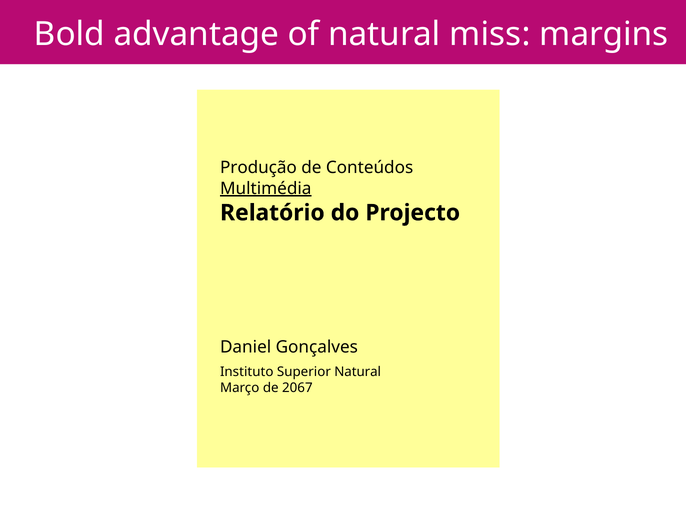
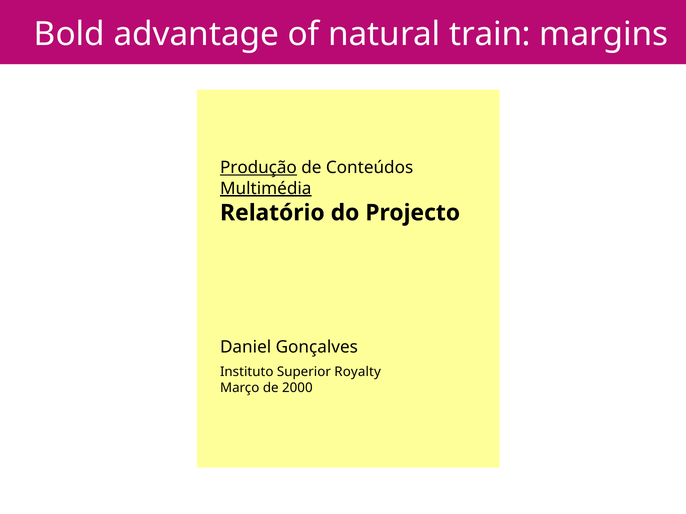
miss: miss -> train (490, 34)
Produção underline: none -> present (258, 168)
Superior Natural: Natural -> Royalty (358, 372)
2067: 2067 -> 2000 (297, 388)
